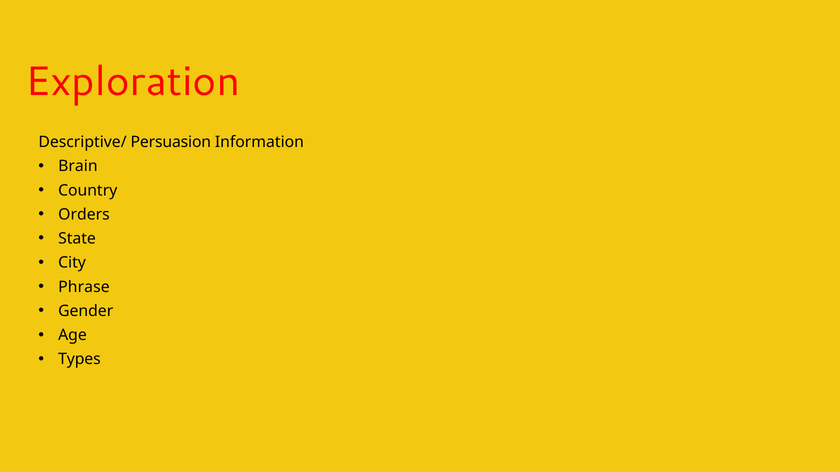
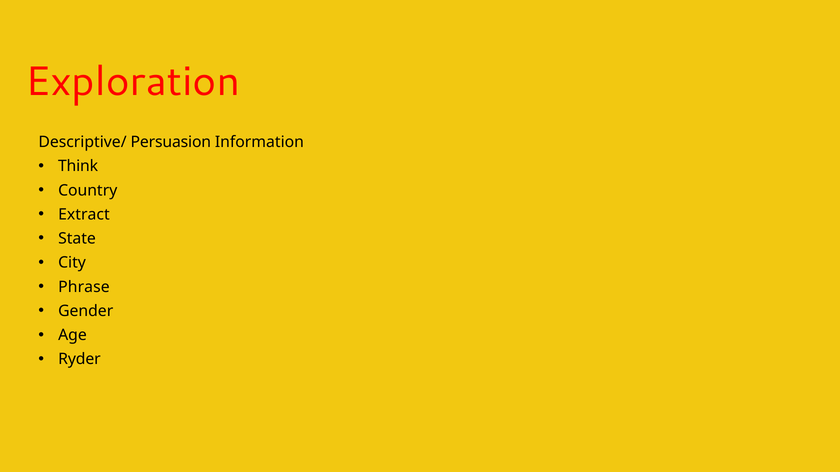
Brain: Brain -> Think (78, 166)
Orders: Orders -> Extract (84, 215)
Types: Types -> Ryder (79, 360)
